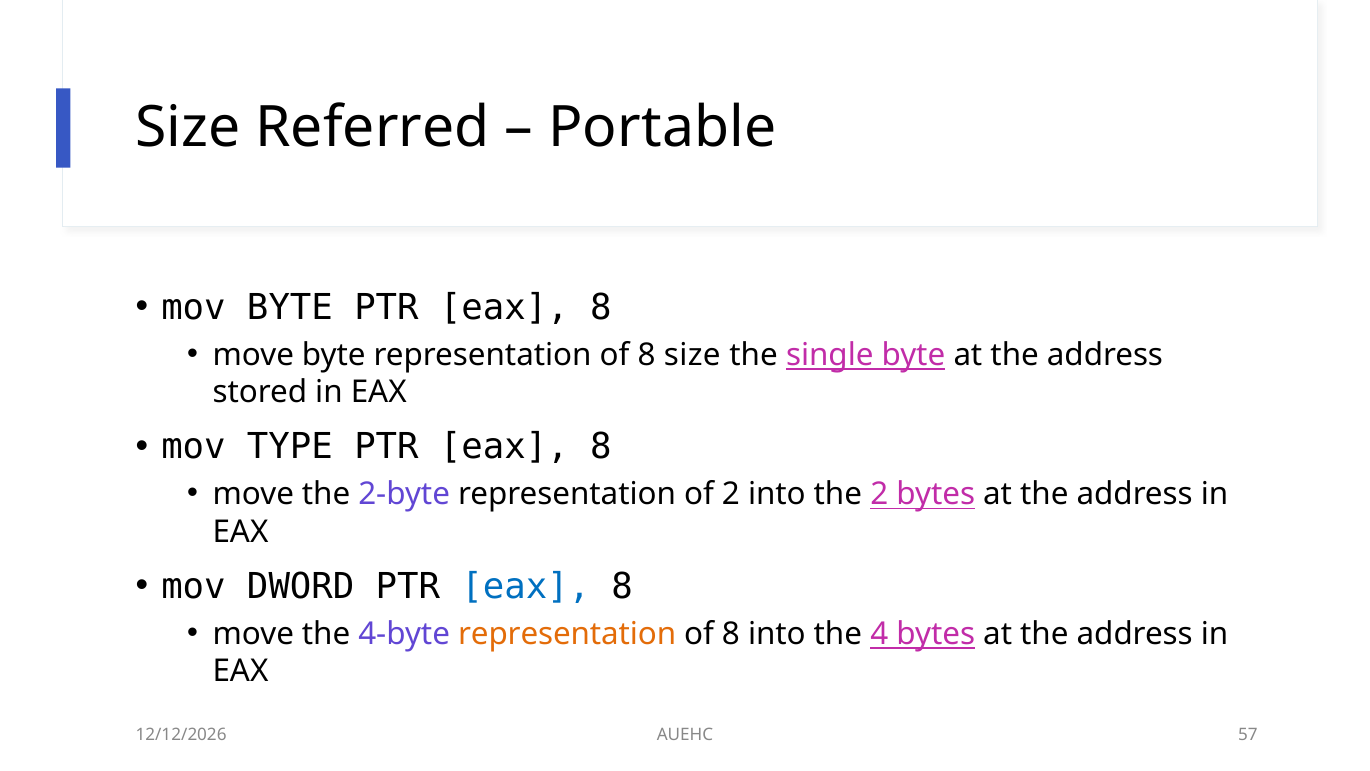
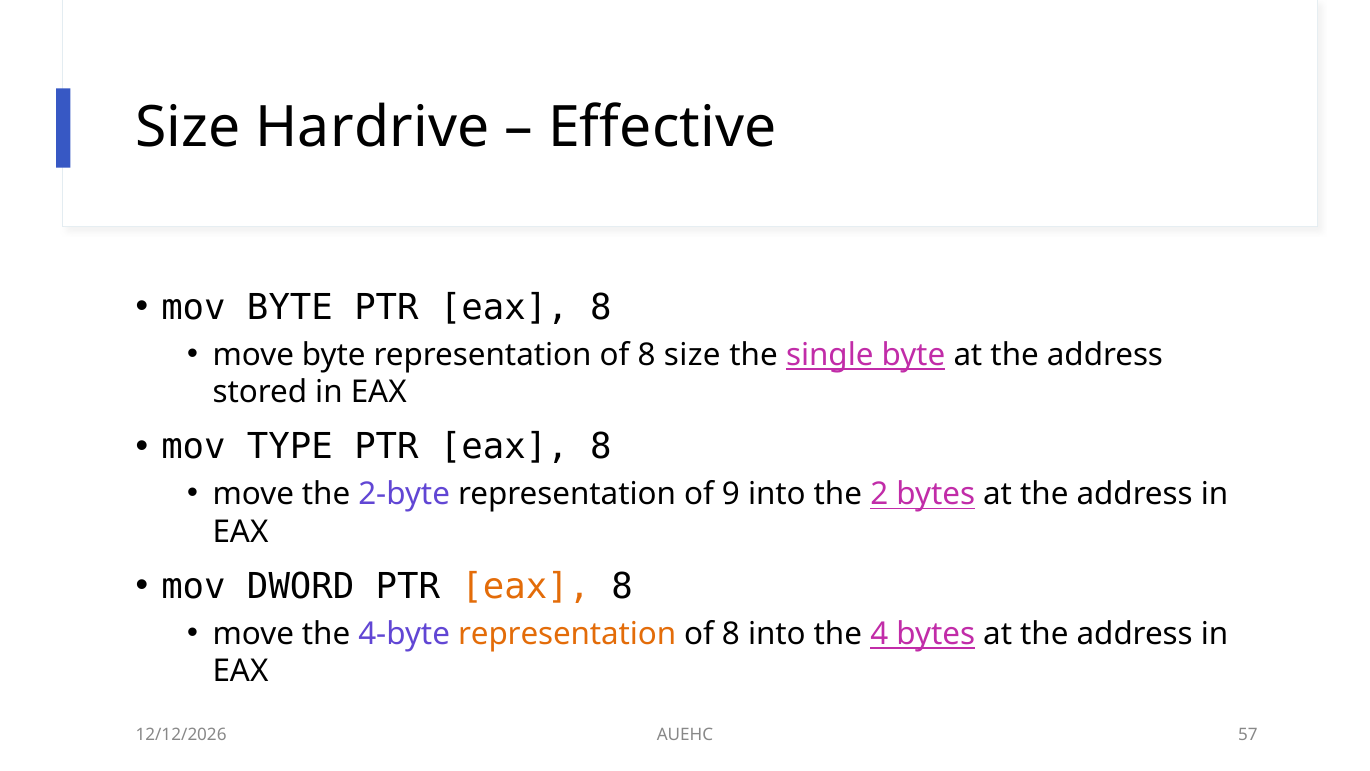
Referred: Referred -> Hardrive (373, 128)
Portable: Portable -> Effective (663, 128)
of 2: 2 -> 9 (731, 494)
eax colour: blue -> orange (526, 587)
